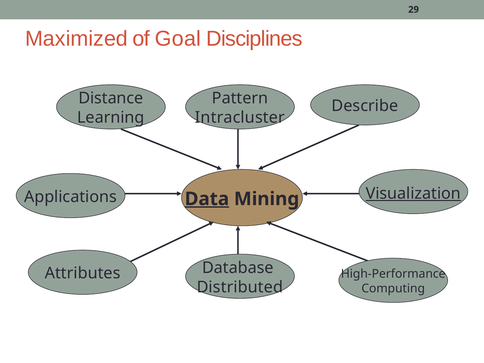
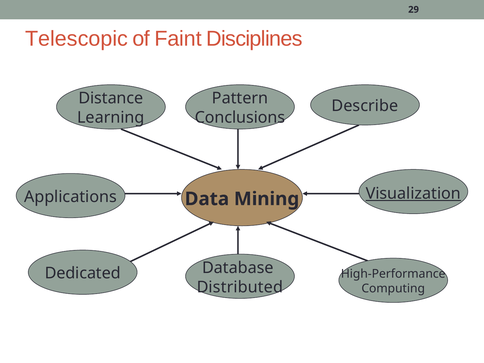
Maximized: Maximized -> Telescopic (76, 39)
Goal: Goal -> Faint (178, 39)
Intracluster: Intracluster -> Conclusions (240, 118)
Data underline: present -> none (207, 199)
Attributes: Attributes -> Dedicated (83, 273)
